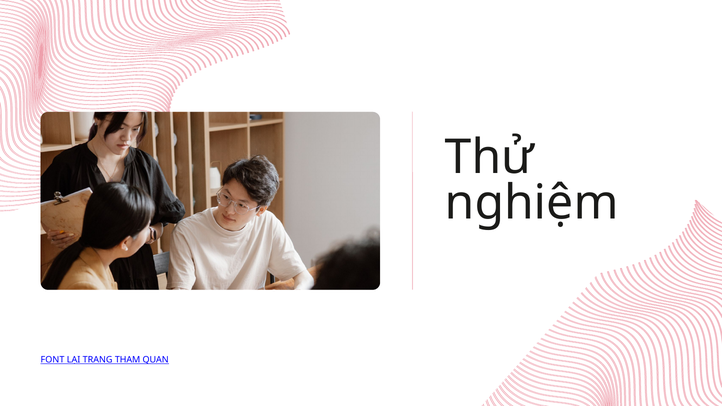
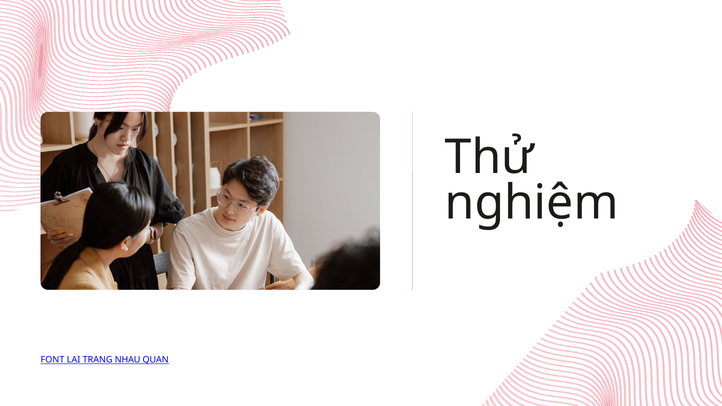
THAM: THAM -> NHAU (128, 360)
